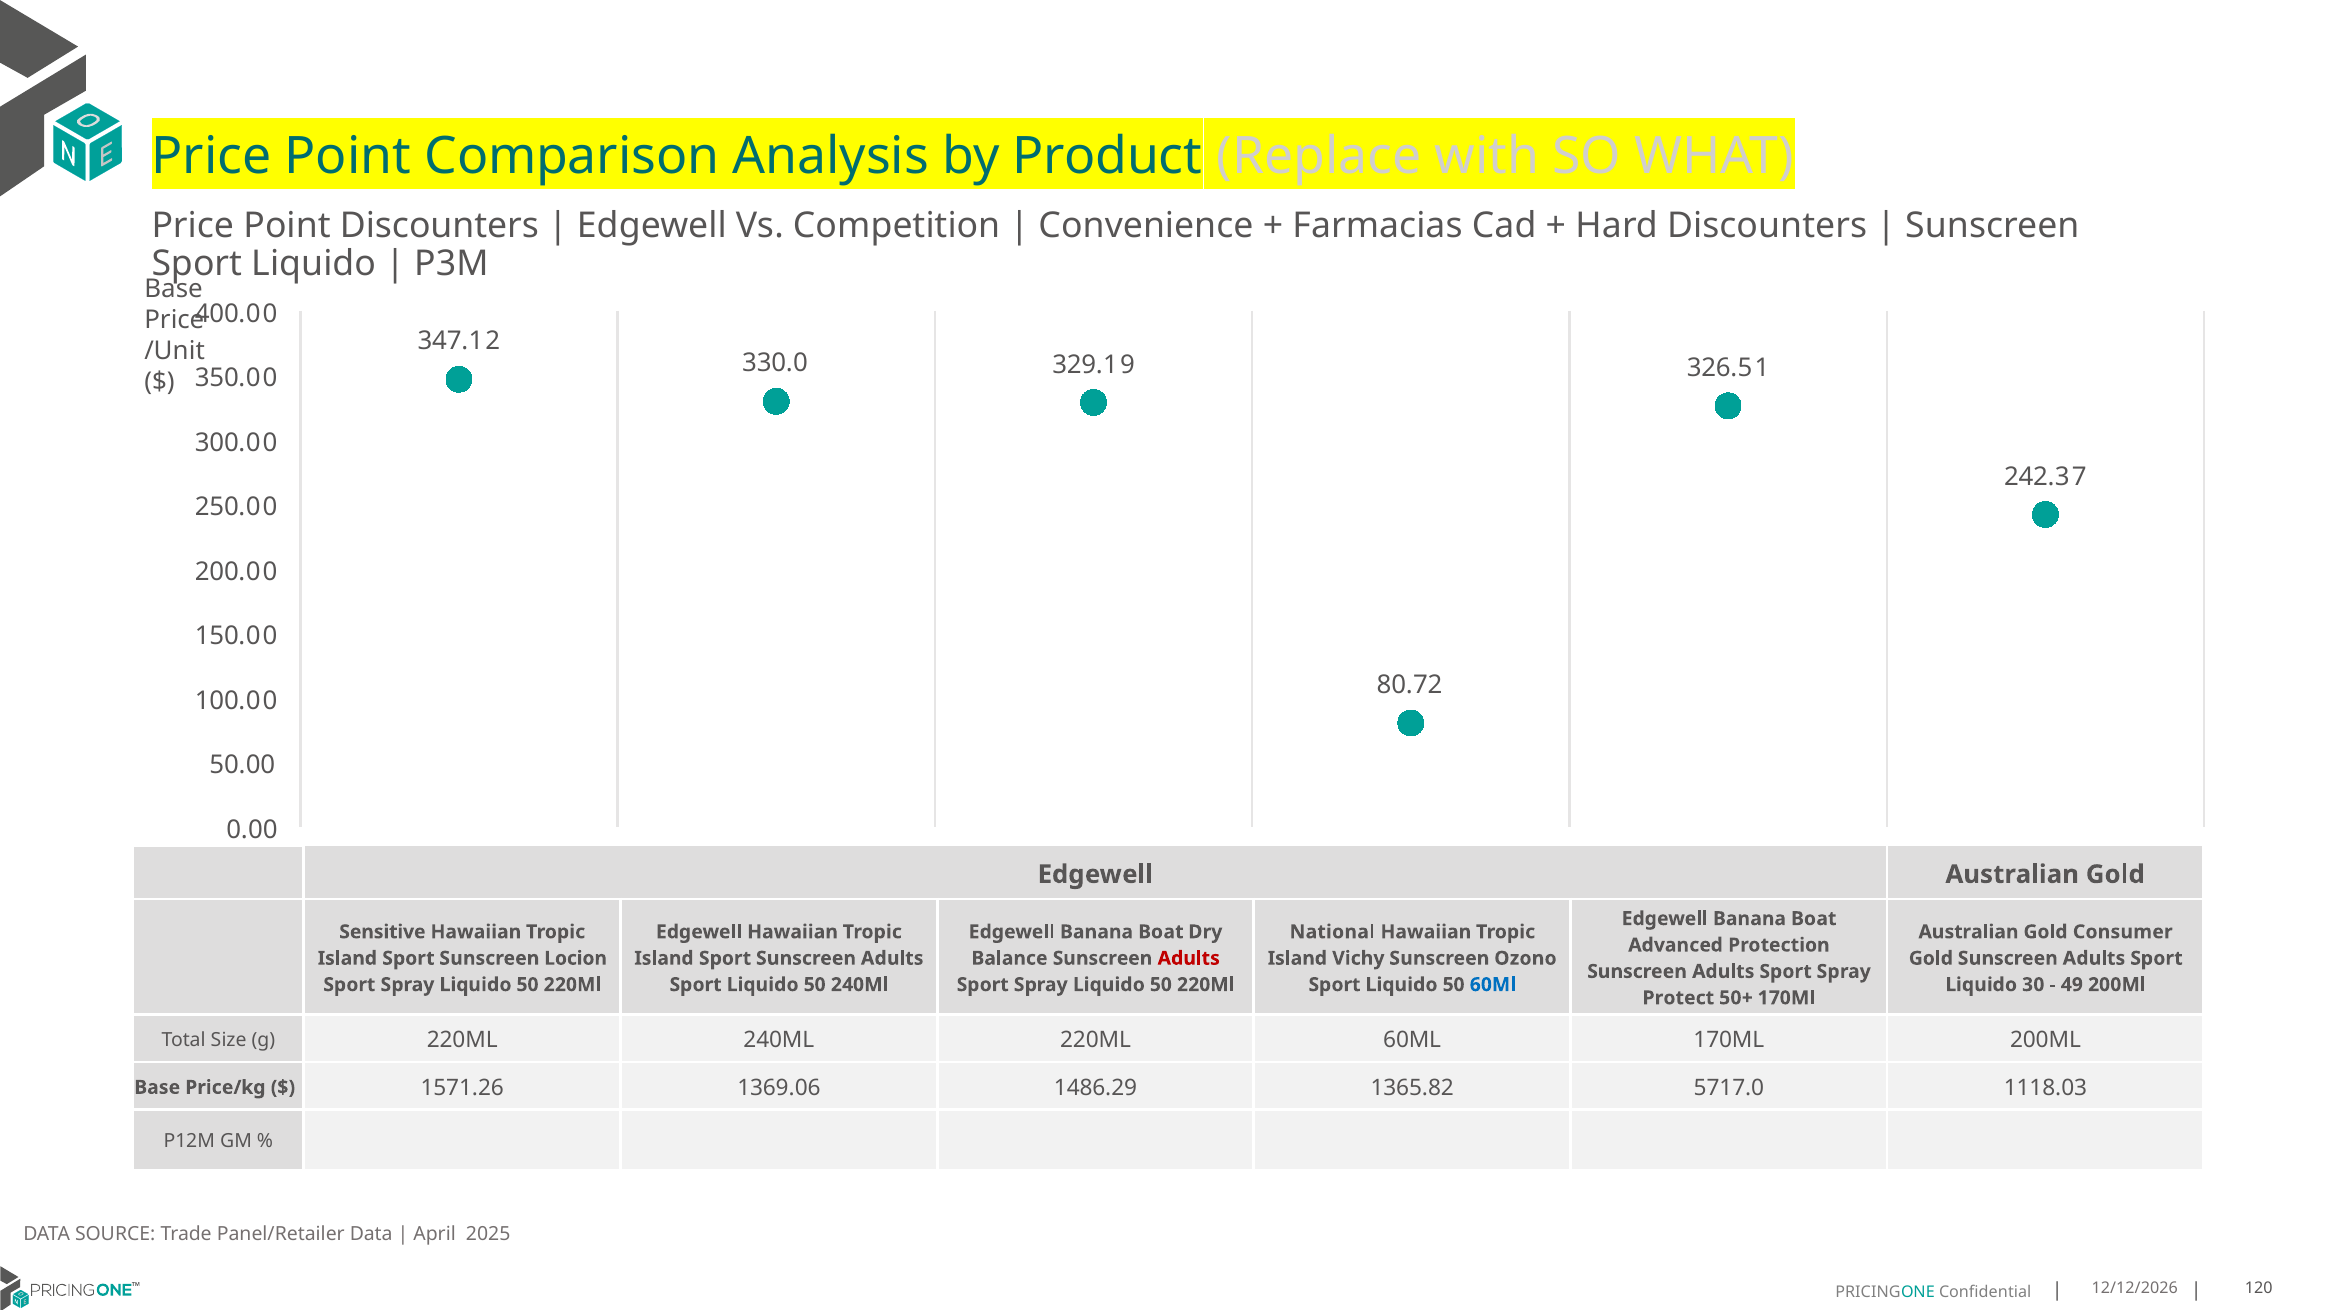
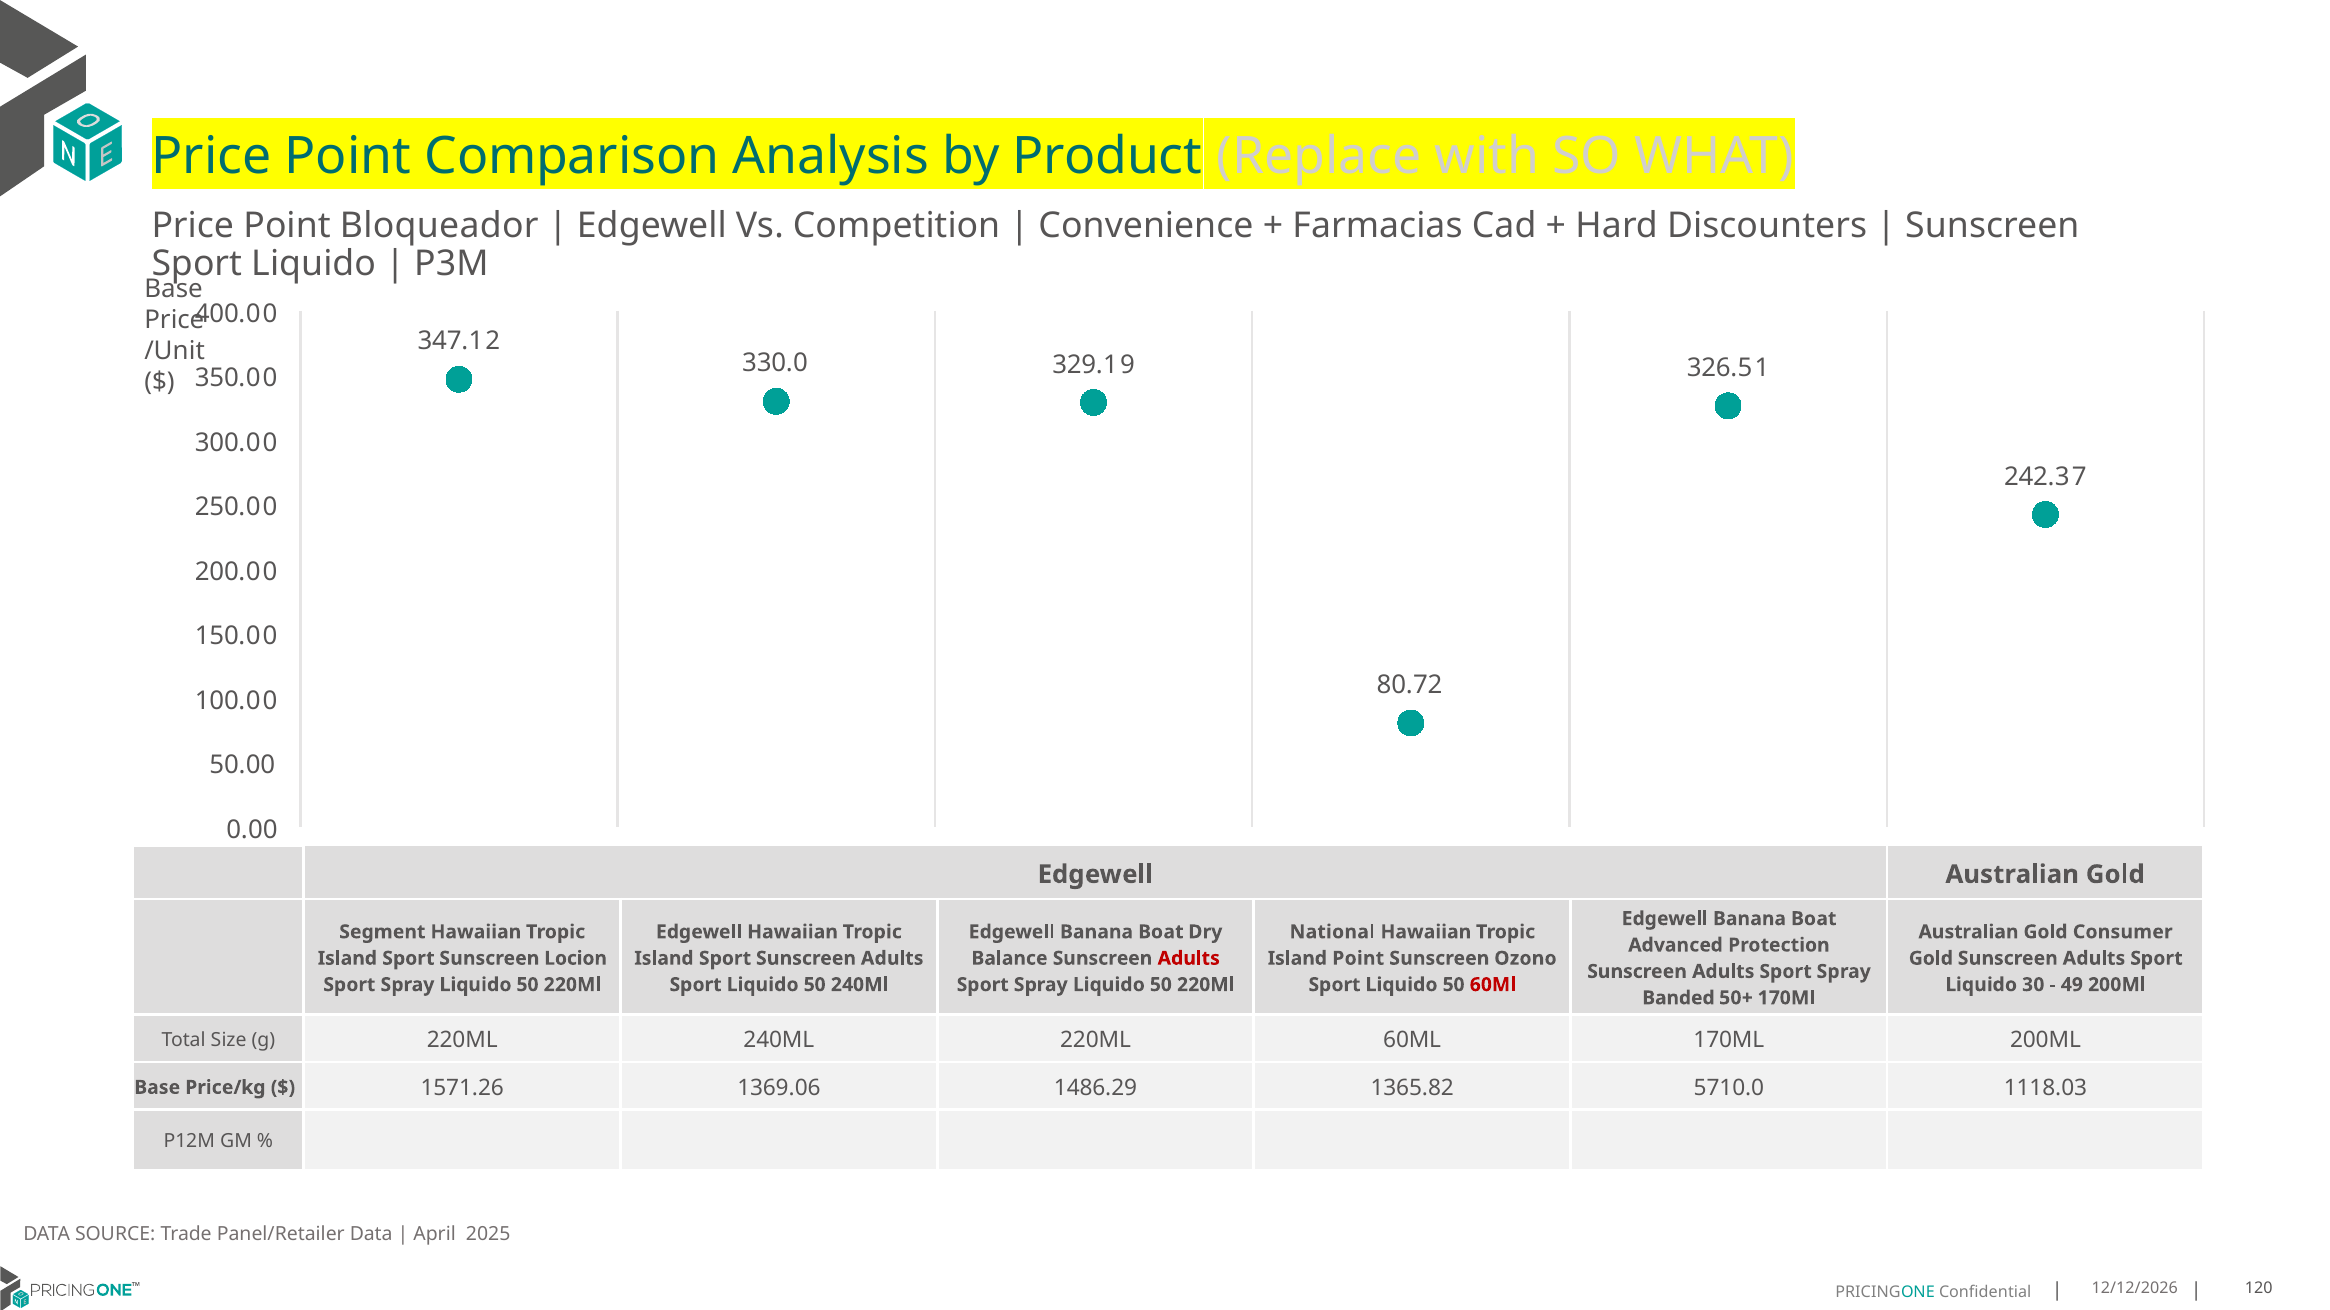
Point Discounters: Discounters -> Bloqueador (439, 225)
Sensitive: Sensitive -> Segment (382, 932)
Island Vichy: Vichy -> Point (1358, 959)
60Ml colour: blue -> red (1493, 985)
Protect: Protect -> Banded (1678, 998)
5717.0: 5717.0 -> 5710.0 (1729, 1088)
